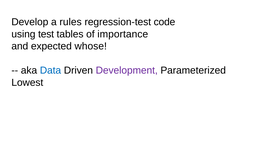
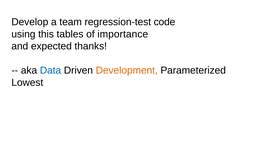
rules: rules -> team (71, 22)
test: test -> this (46, 34)
whose: whose -> thanks (91, 46)
Development colour: purple -> orange (127, 70)
